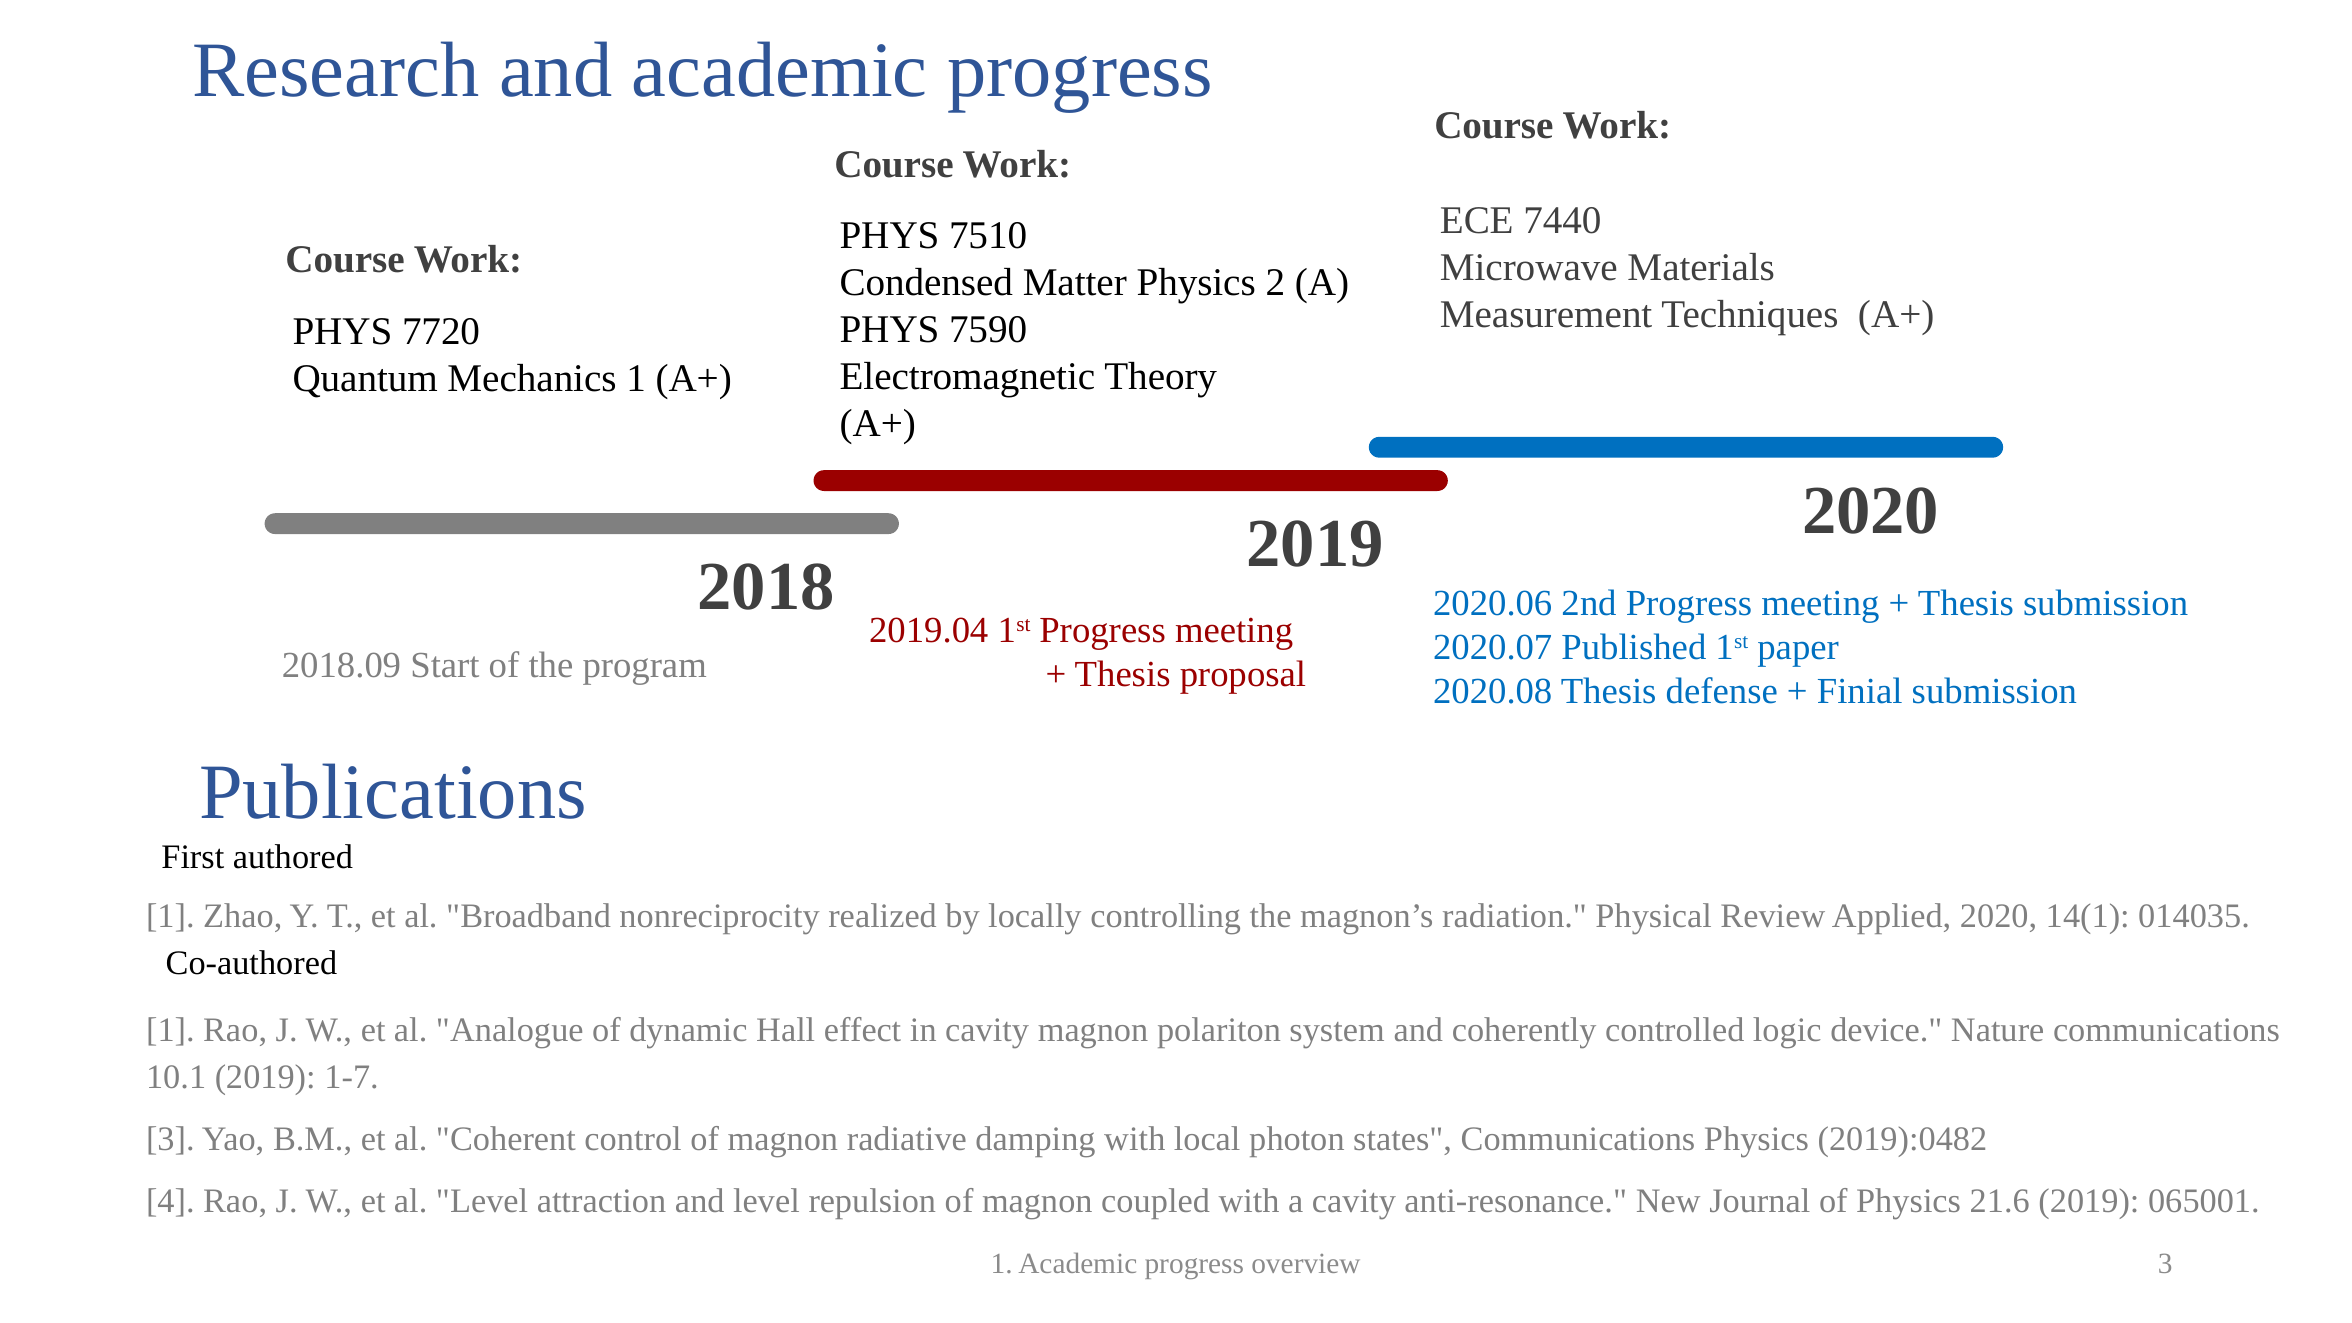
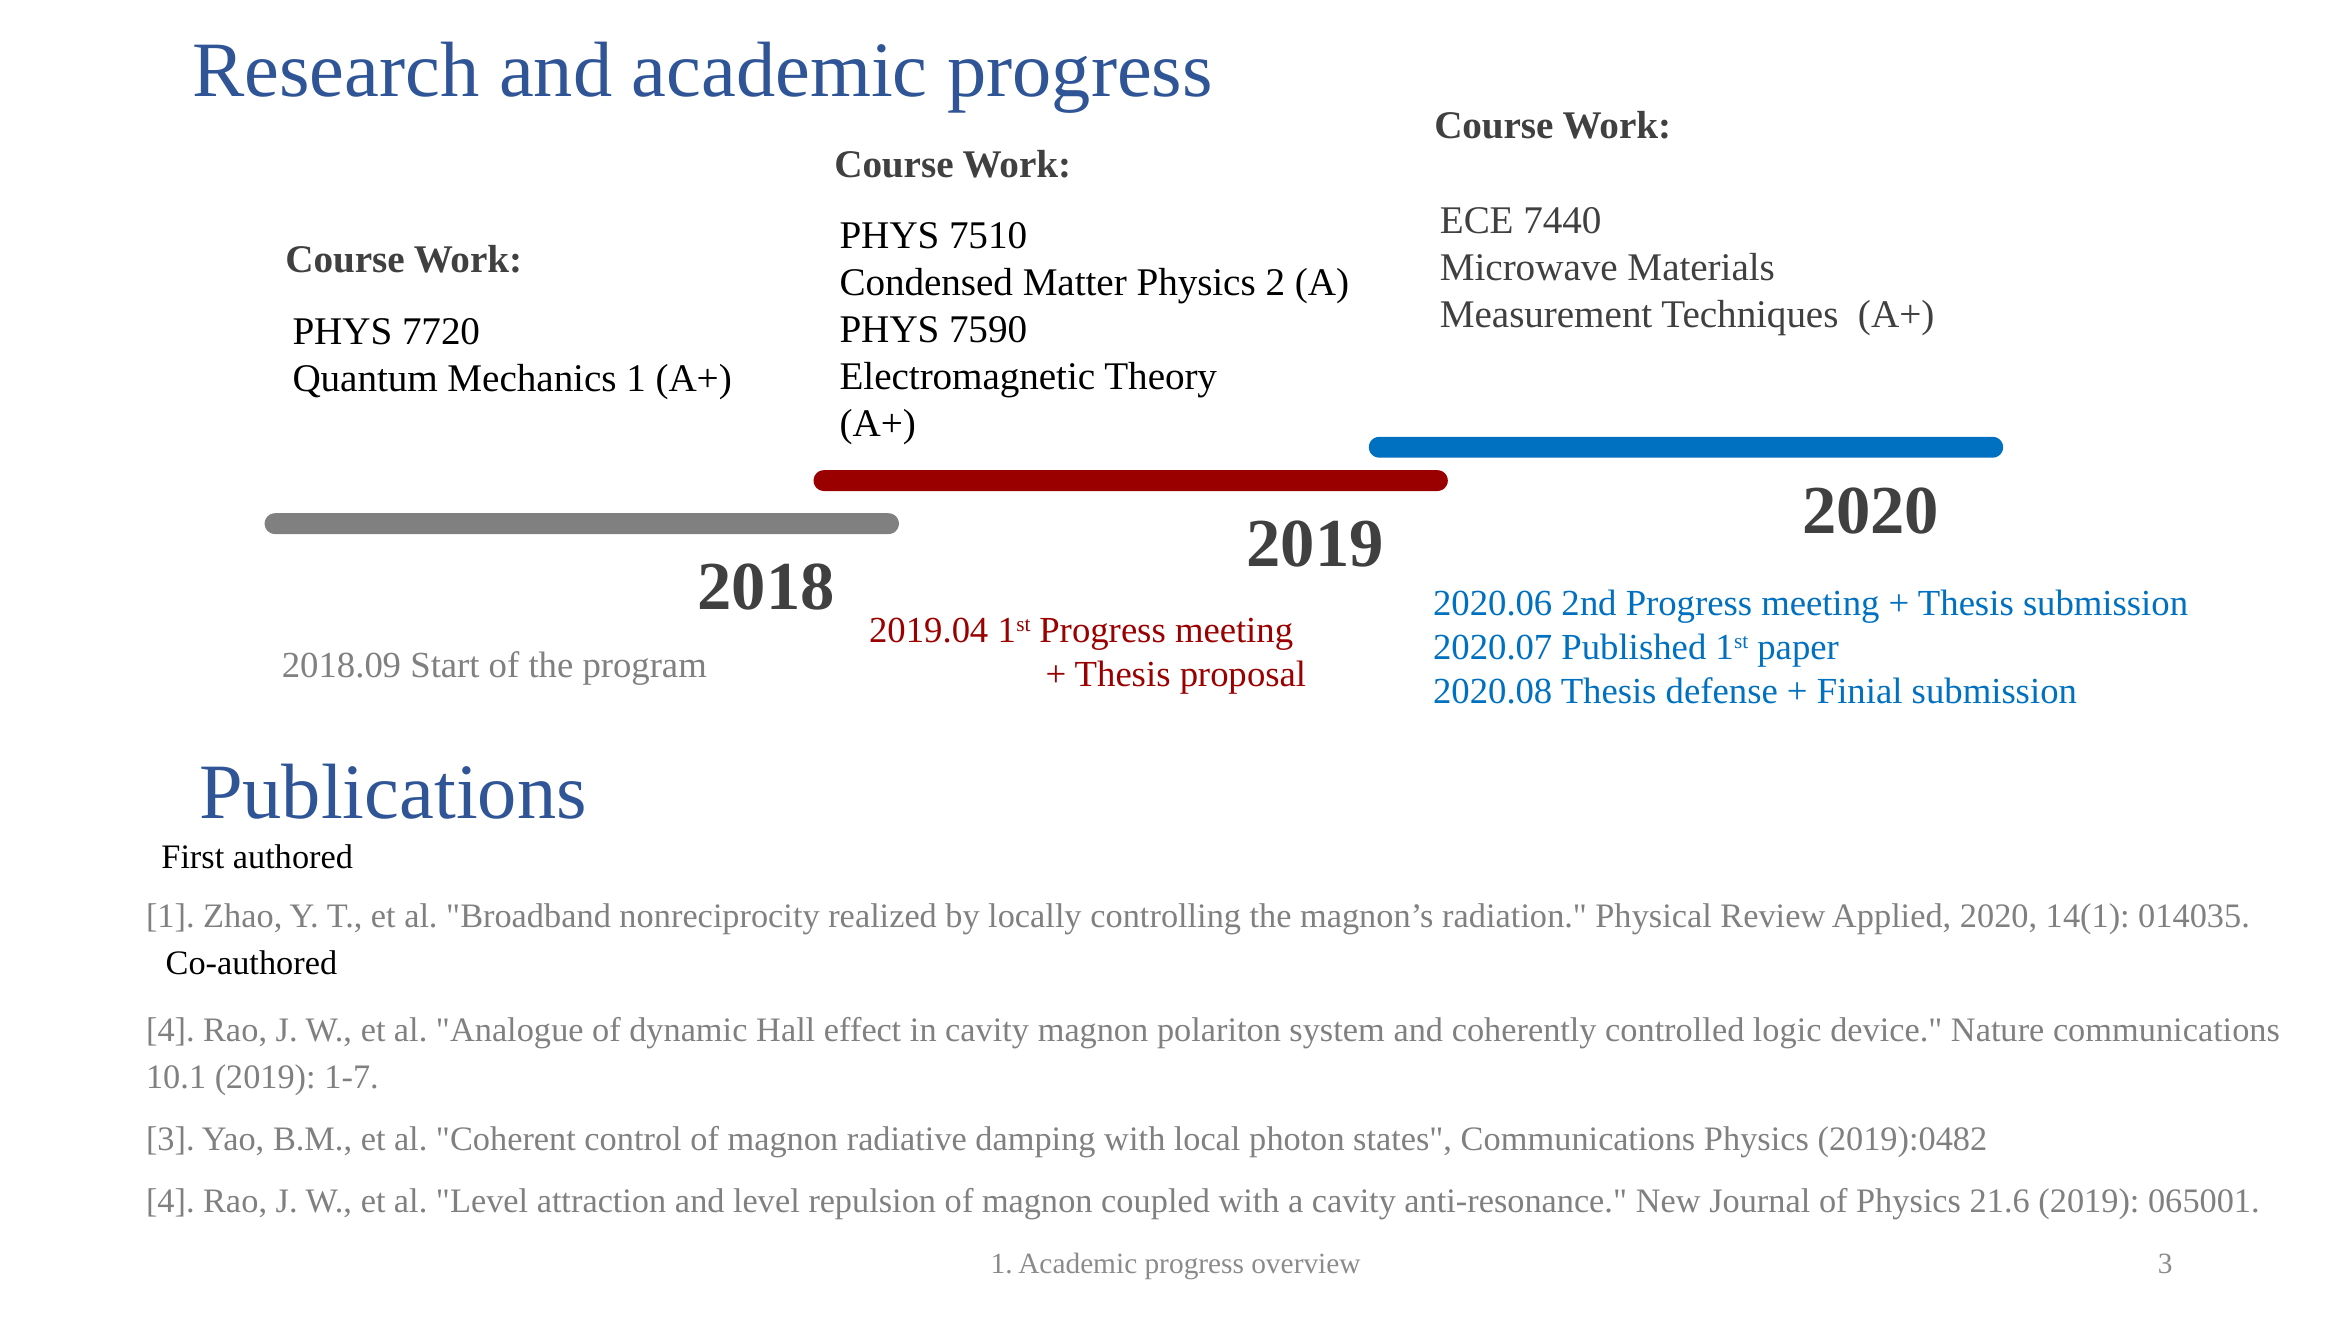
1: 1 -> 4 (170, 1030)
